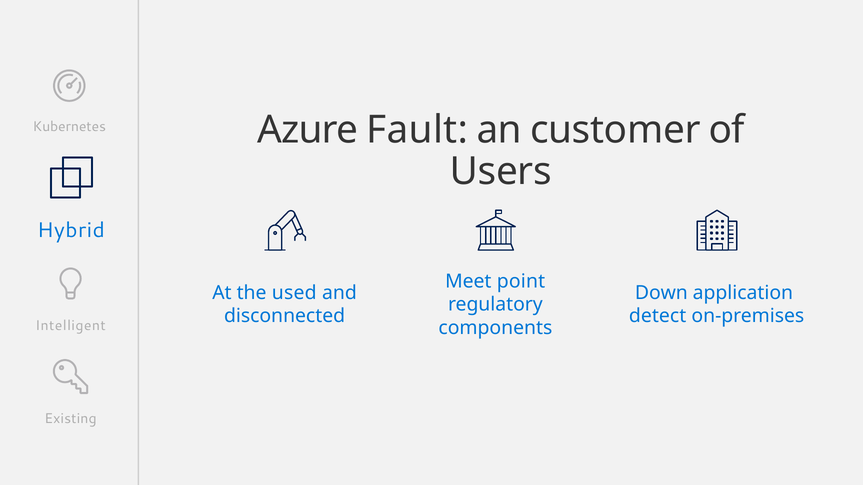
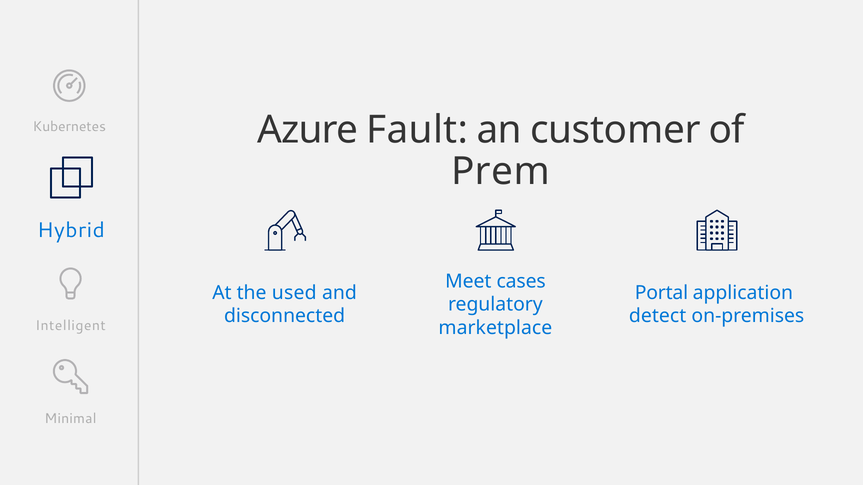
Users: Users -> Prem (500, 172)
point: point -> cases (521, 281)
Down: Down -> Portal (661, 293)
components: components -> marketplace (495, 328)
Existing: Existing -> Minimal (70, 419)
